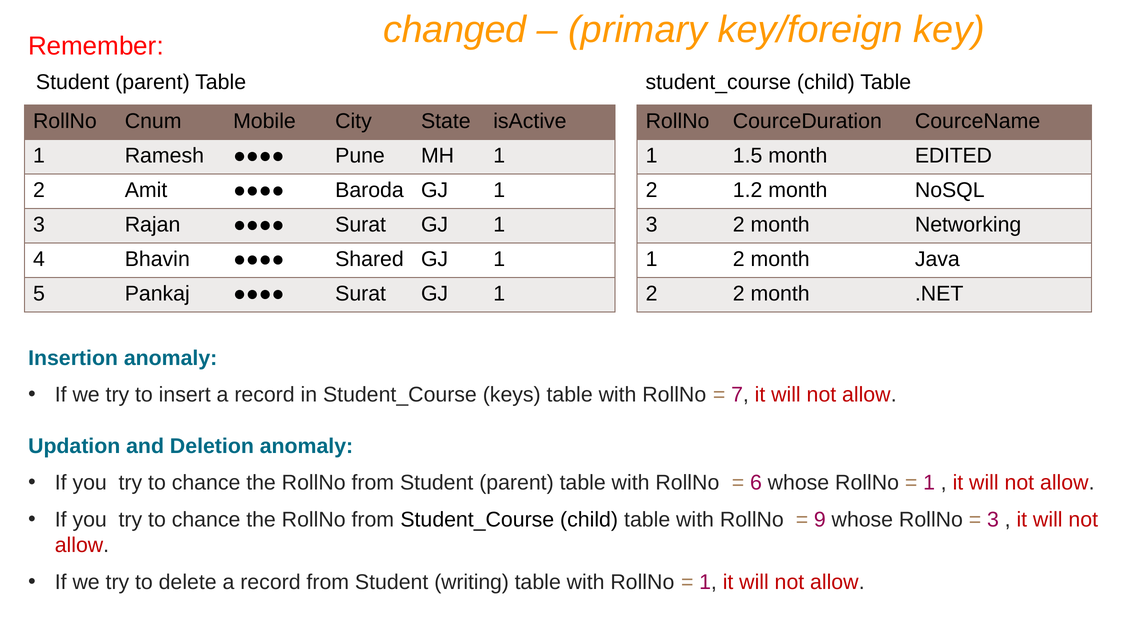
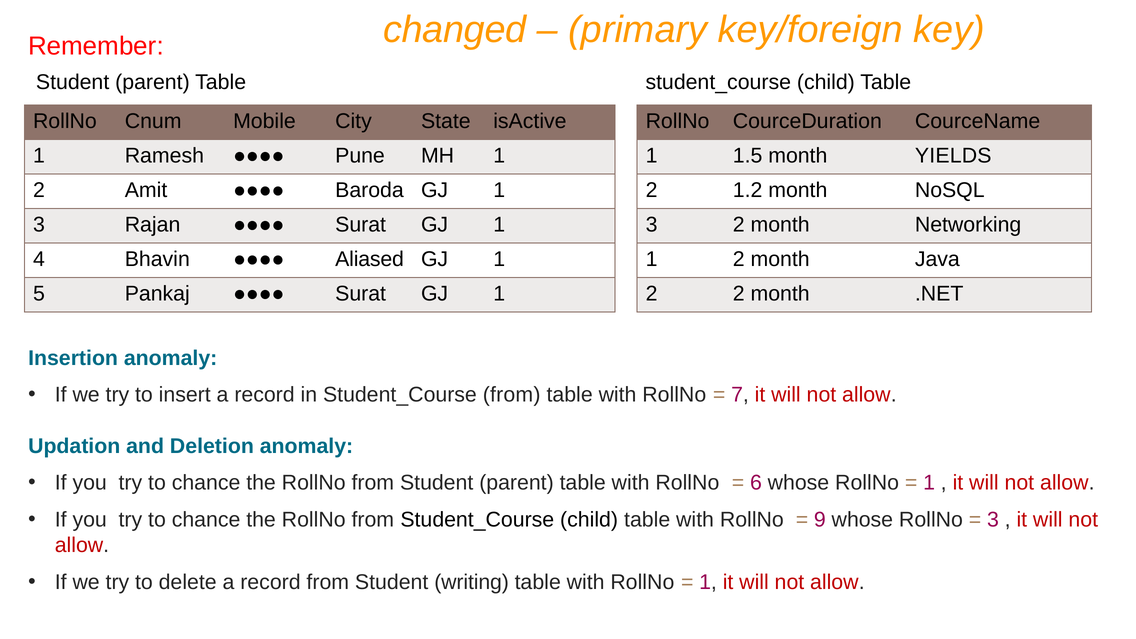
EDITED: EDITED -> YIELDS (953, 156)
Shared: Shared -> Aliased (370, 259)
Student_Course keys: keys -> from (512, 395)
